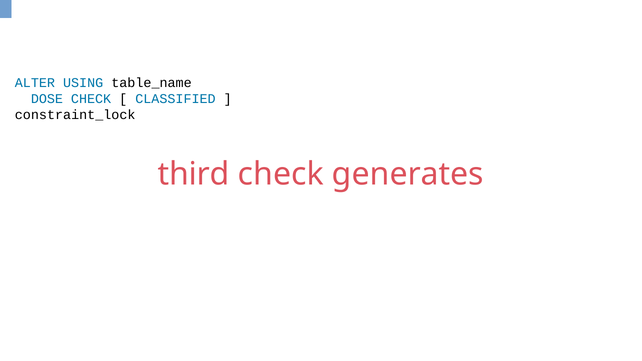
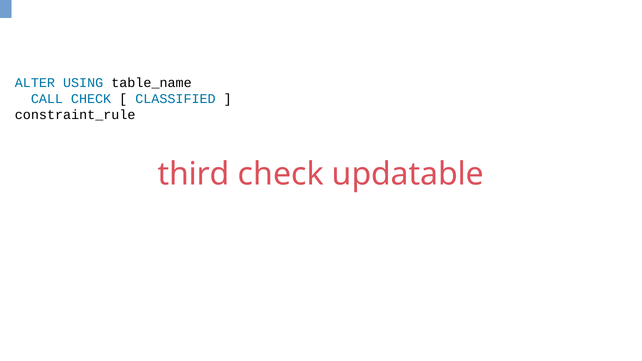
DOSE: DOSE -> CALL (47, 99)
constraint_lock: constraint_lock -> constraint_rule (75, 115)
generates: generates -> updatable (408, 174)
